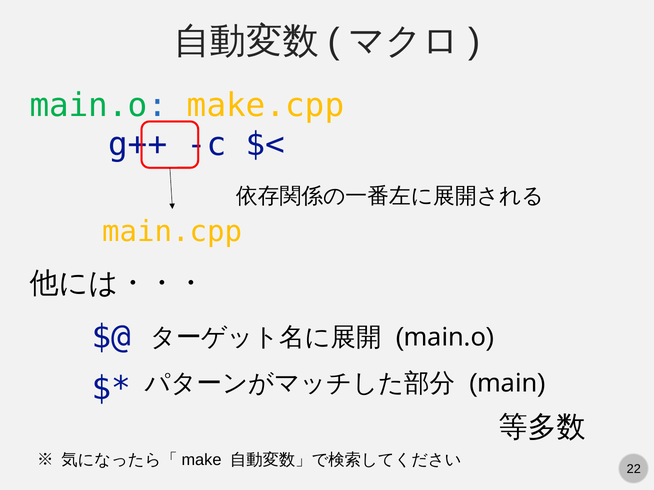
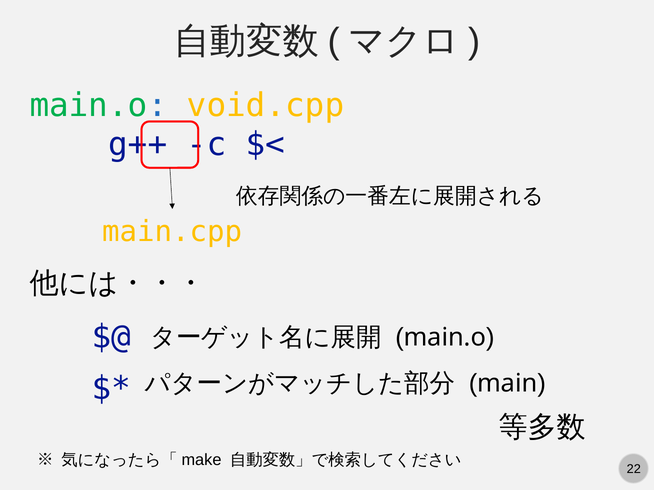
make.cpp: make.cpp -> void.cpp (266, 106)
